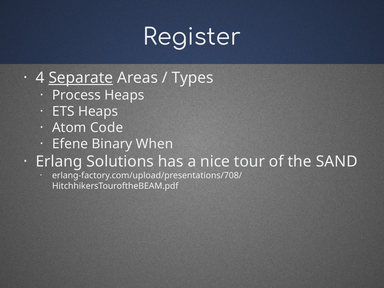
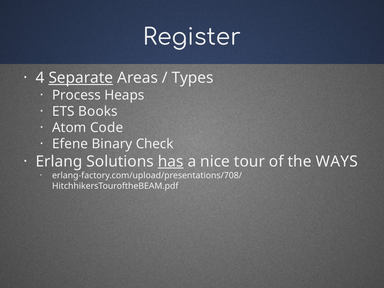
ETS Heaps: Heaps -> Books (98, 111)
When: When -> Check (155, 144)
has underline: none -> present (171, 161)
SAND: SAND -> WAYS (337, 161)
